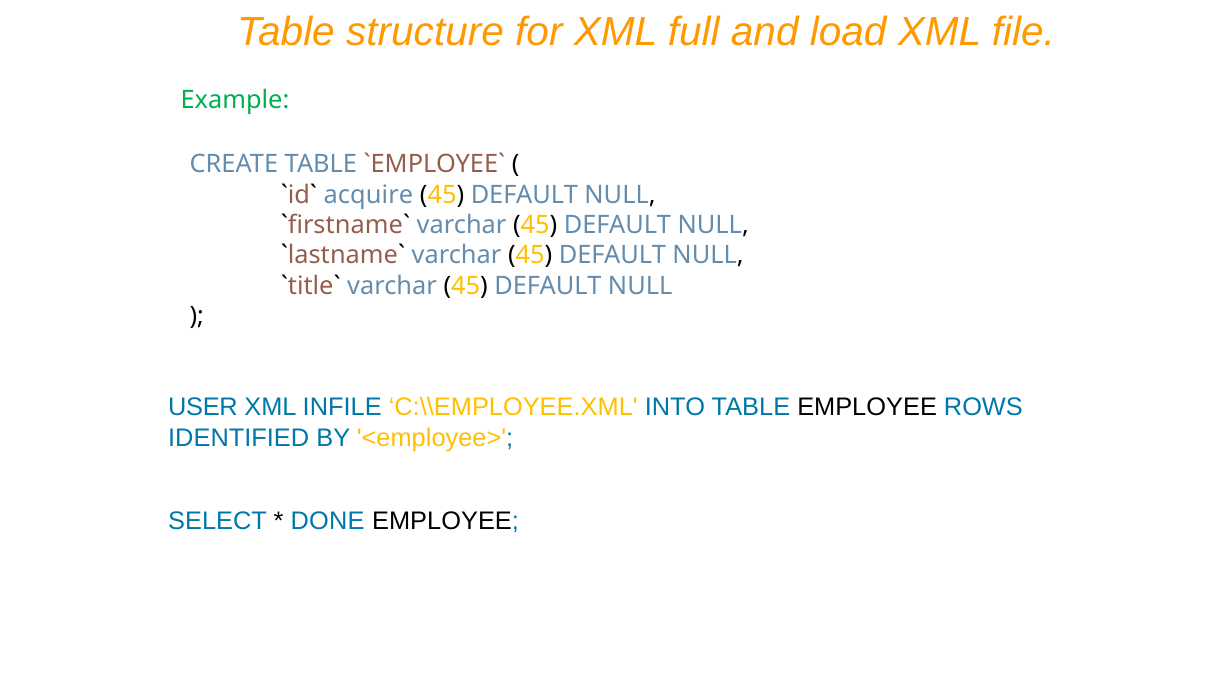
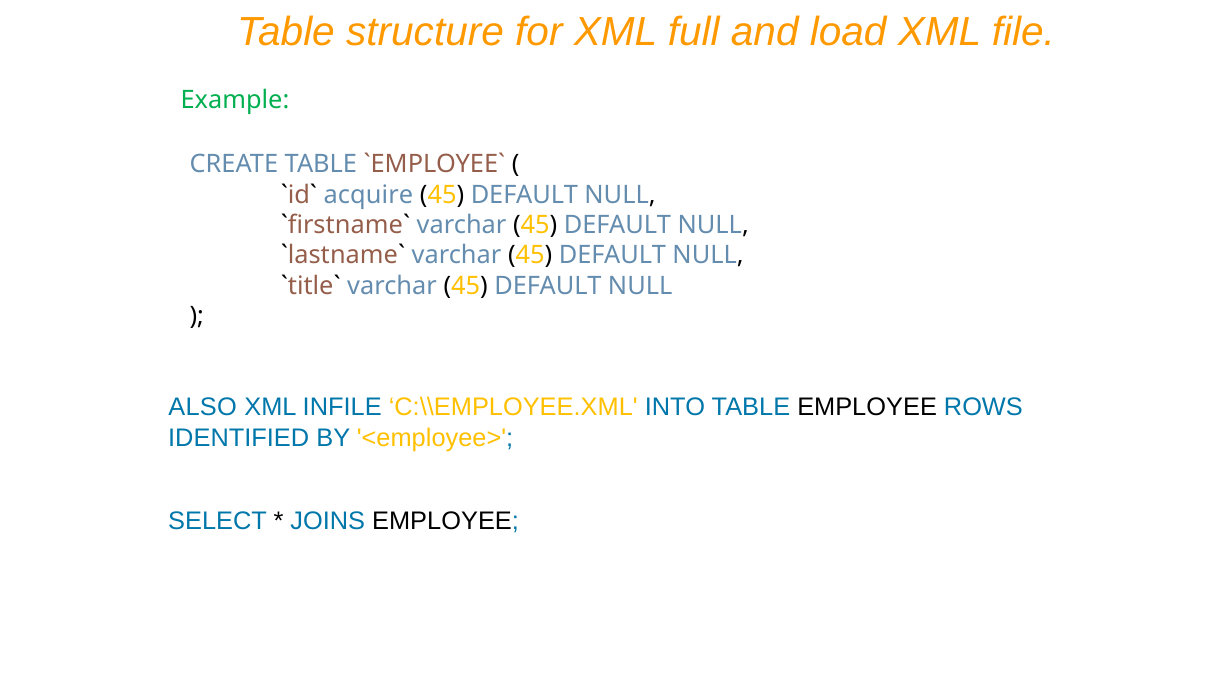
USER: USER -> ALSO (203, 407)
DONE: DONE -> JOINS (328, 521)
